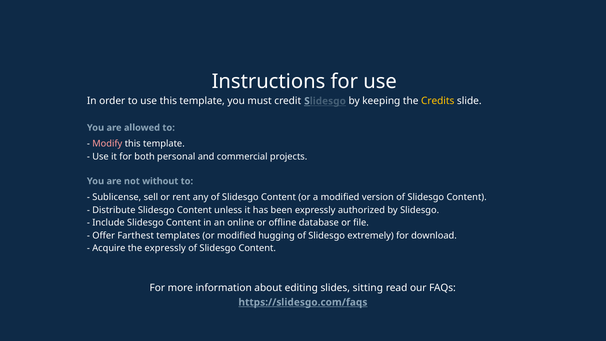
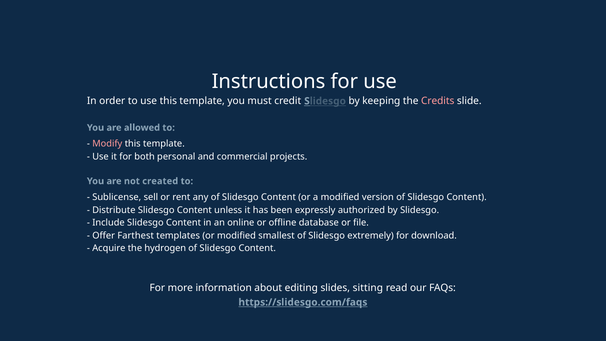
Credits colour: yellow -> pink (438, 101)
without: without -> created (160, 181)
hugging: hugging -> smallest (276, 236)
the expressly: expressly -> hydrogen (165, 248)
